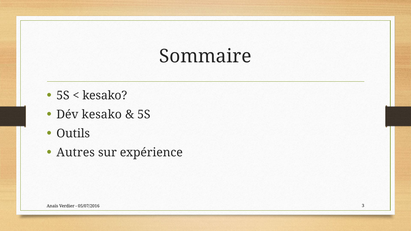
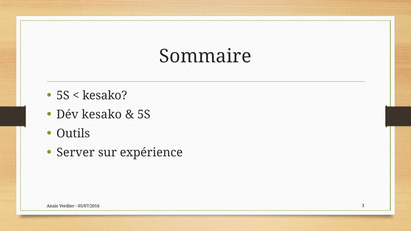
Autres: Autres -> Server (76, 153)
